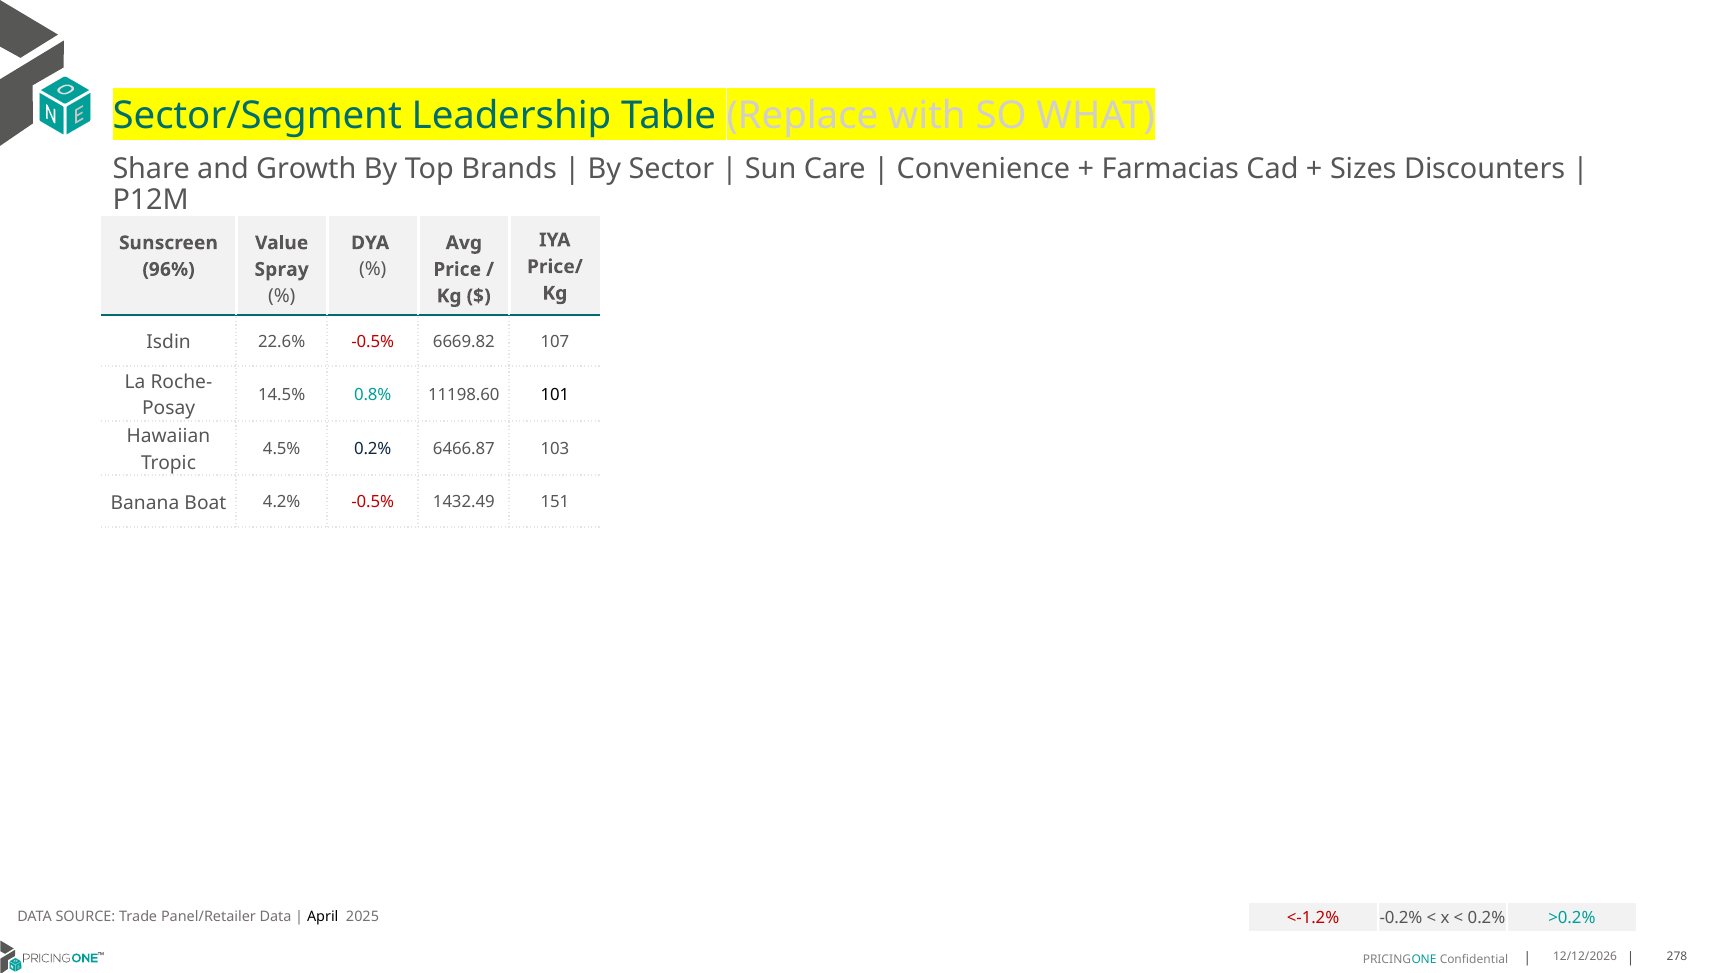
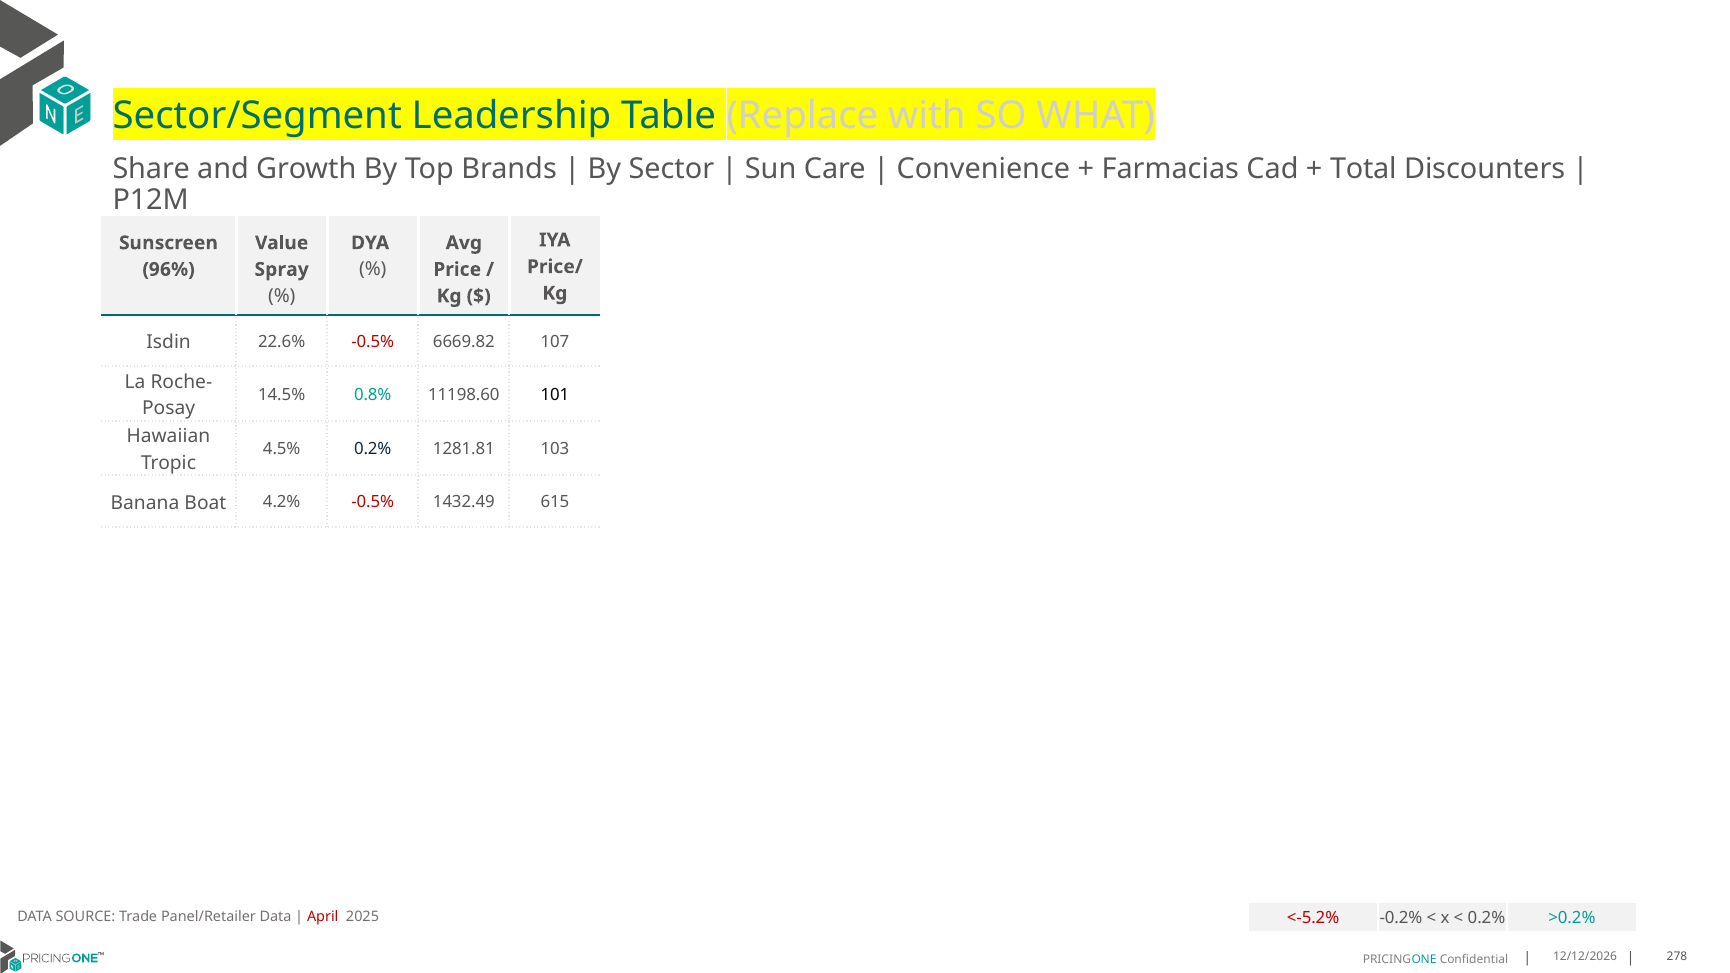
Sizes: Sizes -> Total (1363, 169)
6466.87: 6466.87 -> 1281.81 (464, 449)
151: 151 -> 615 (555, 502)
April colour: black -> red (323, 917)
<-1.2%: <-1.2% -> <-5.2% (1313, 918)
